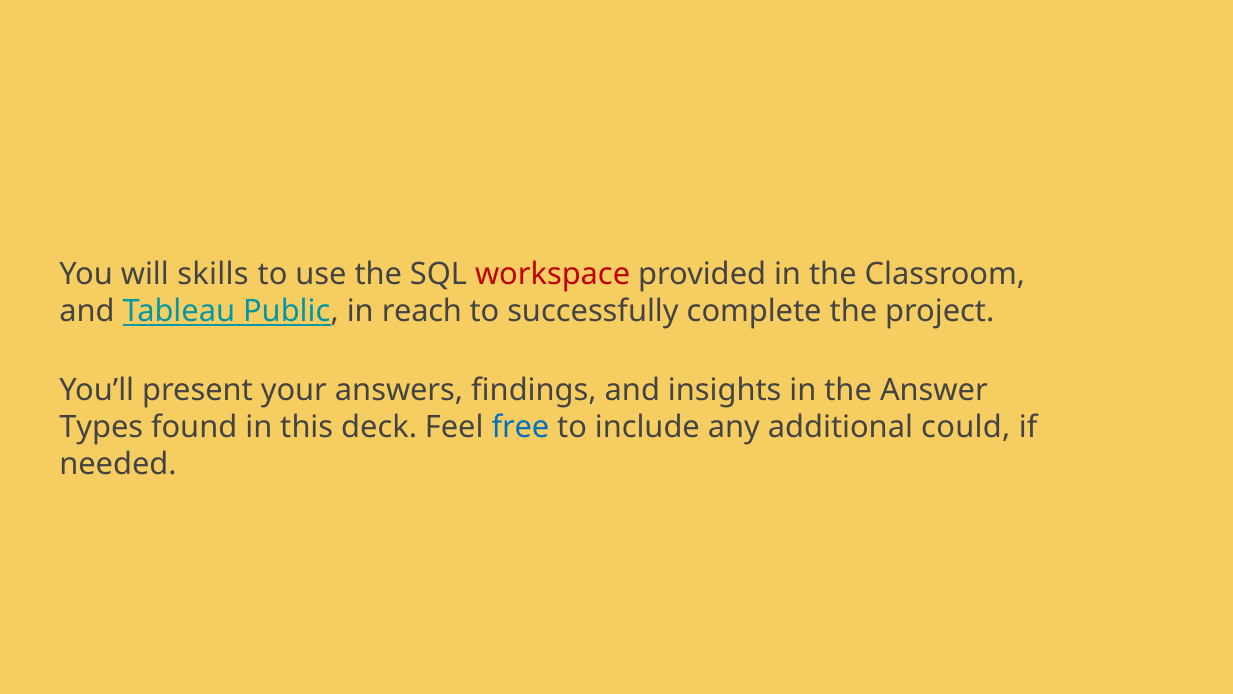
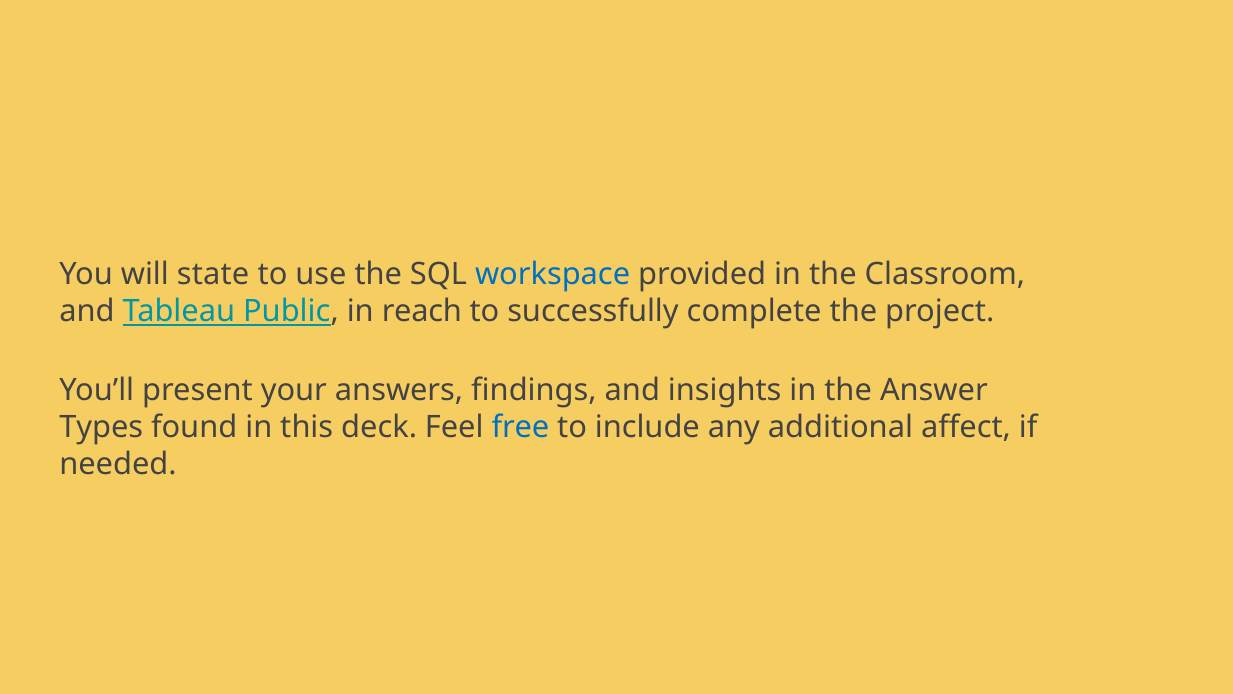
skills: skills -> state (213, 274)
workspace colour: red -> blue (553, 274)
could: could -> affect (966, 427)
